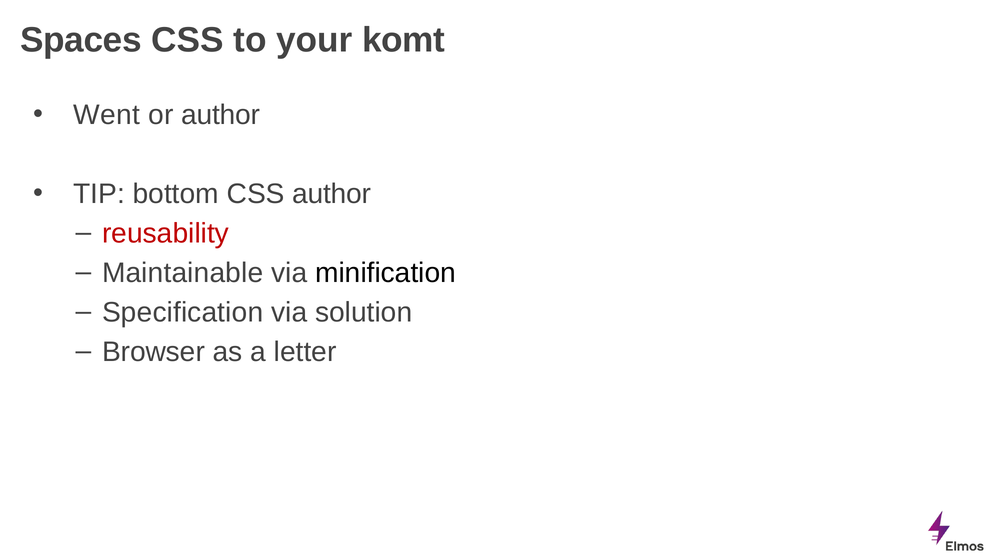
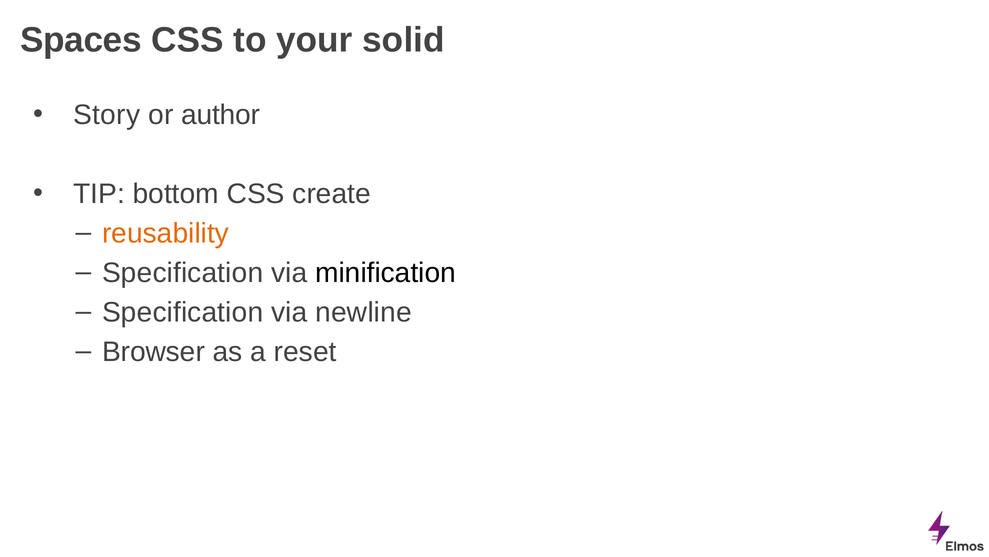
komt: komt -> solid (403, 40)
Went: Went -> Story (107, 115)
CSS author: author -> create (332, 194)
reusability colour: red -> orange (166, 233)
Maintainable: Maintainable -> Specification (183, 273)
solution: solution -> newline (364, 312)
letter: letter -> reset (305, 352)
